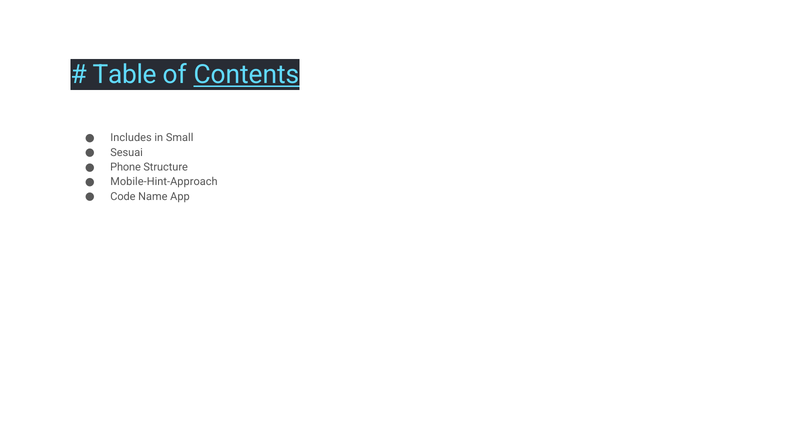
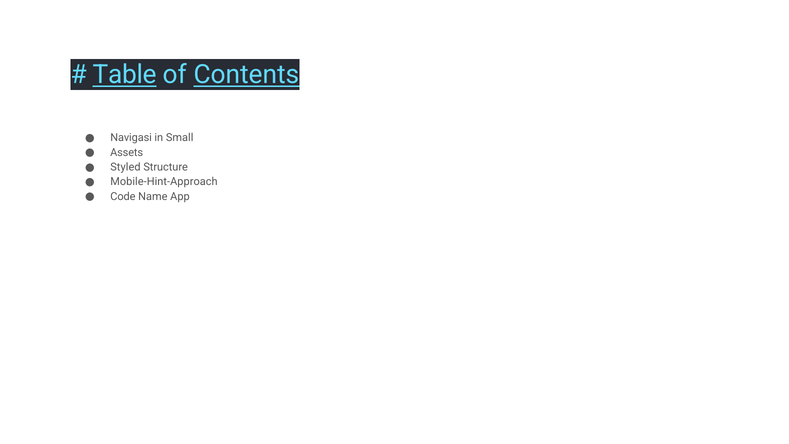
Table underline: none -> present (125, 75)
Includes: Includes -> Navigasi (131, 138)
Sesuai: Sesuai -> Assets (127, 152)
Phone: Phone -> Styled (125, 167)
